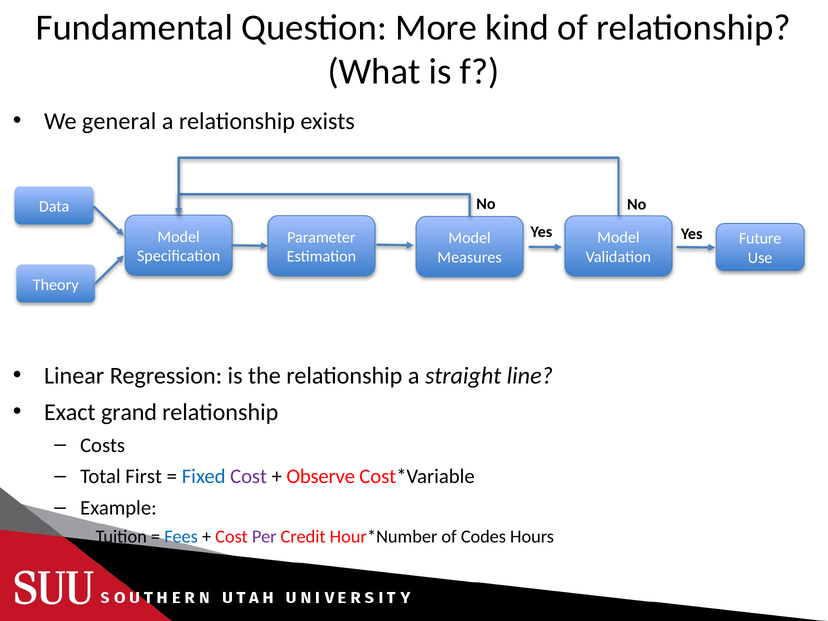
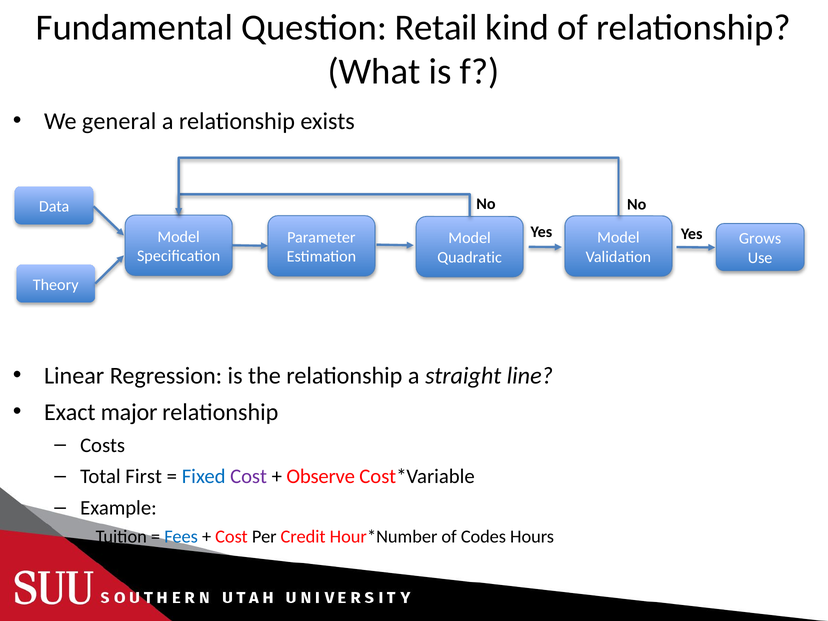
More: More -> Retail (436, 28)
Future: Future -> Grows (760, 239)
Measures: Measures -> Quadratic (470, 257)
grand: grand -> major (129, 412)
Per colour: purple -> black (264, 537)
